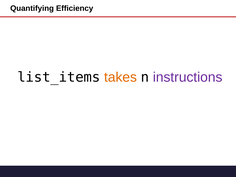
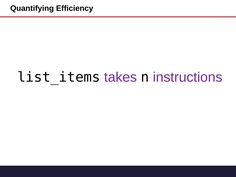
takes colour: orange -> purple (121, 77)
